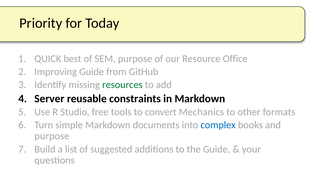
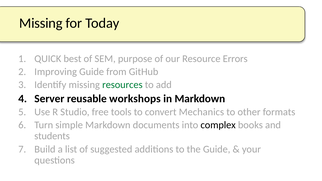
Priority: Priority -> Missing (41, 23)
Office: Office -> Errors (235, 59)
constraints: constraints -> workshops (135, 99)
complex colour: blue -> black (218, 125)
purpose: purpose -> students (52, 136)
